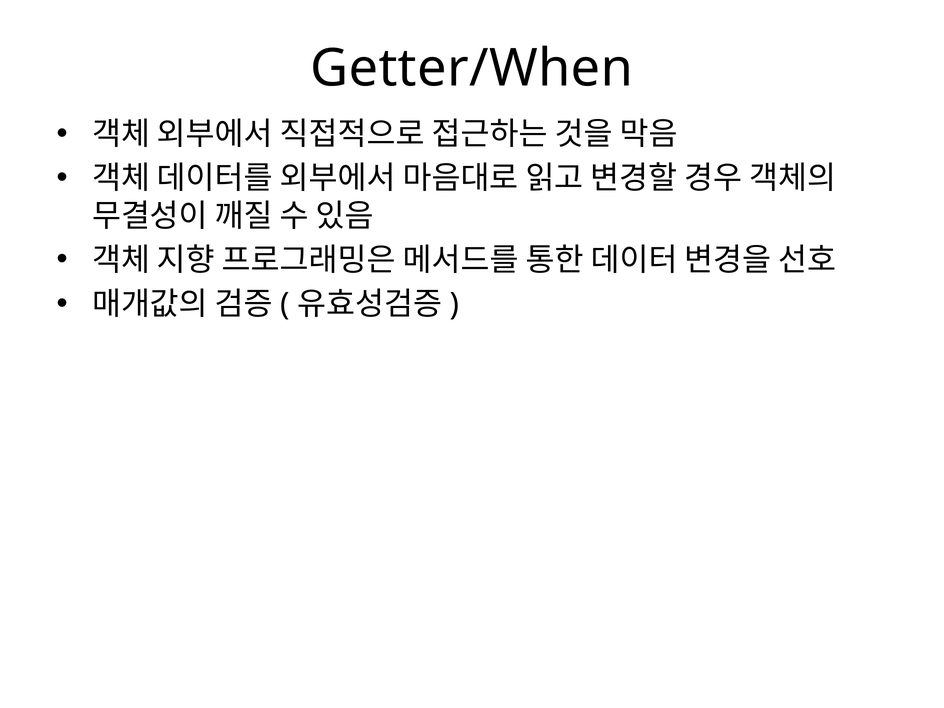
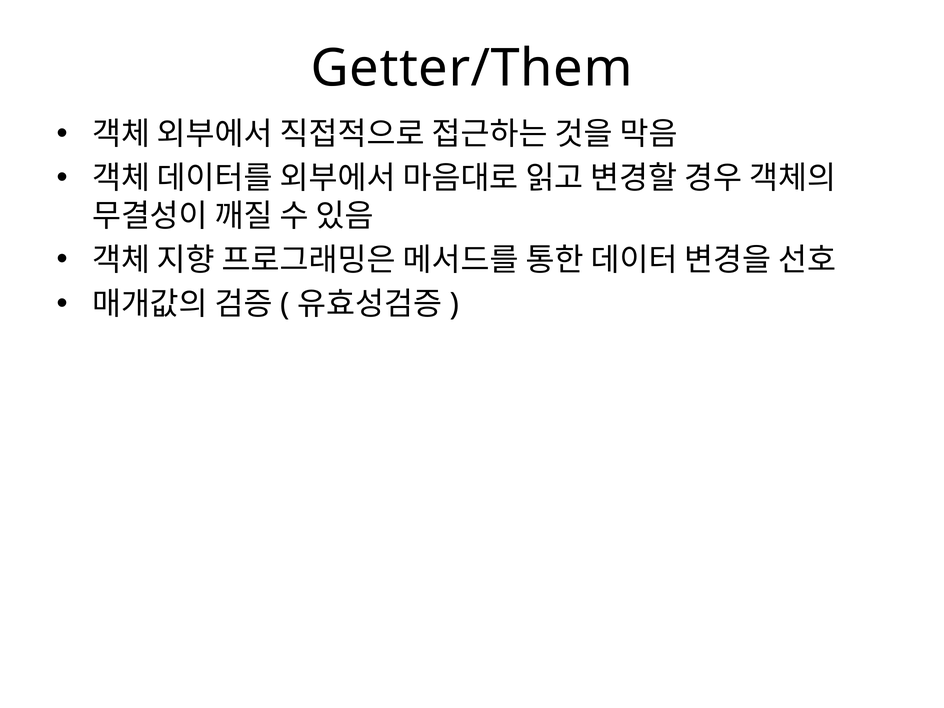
Getter/When: Getter/When -> Getter/Them (472, 68)
